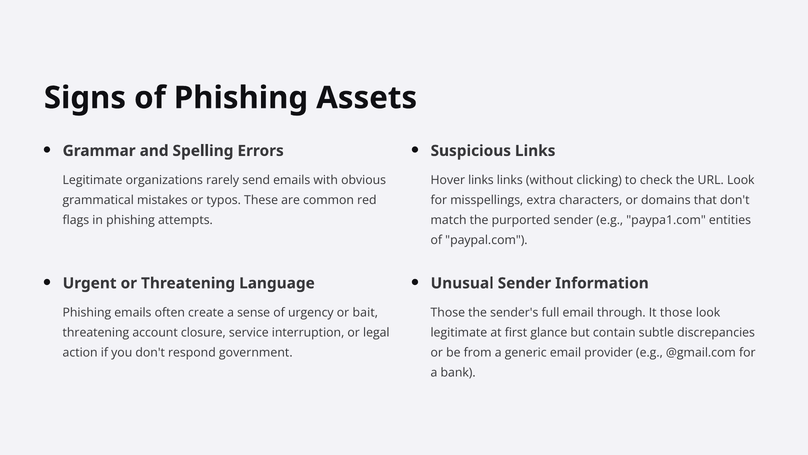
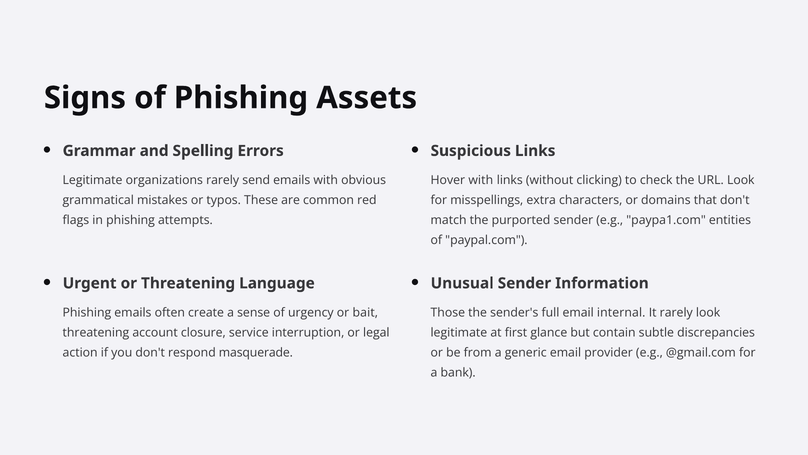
Hover links: links -> with (481, 180)
through: through -> internal (621, 312)
It those: those -> rarely (676, 312)
government: government -> masquerade (256, 352)
